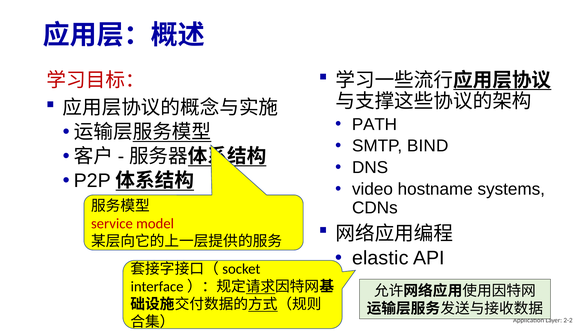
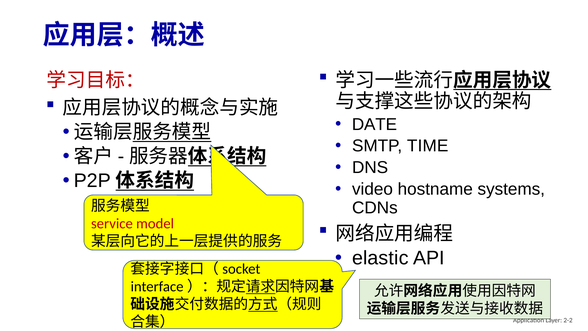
PATH: PATH -> DATE (374, 124)
BIND: BIND -> TIME (428, 146)
